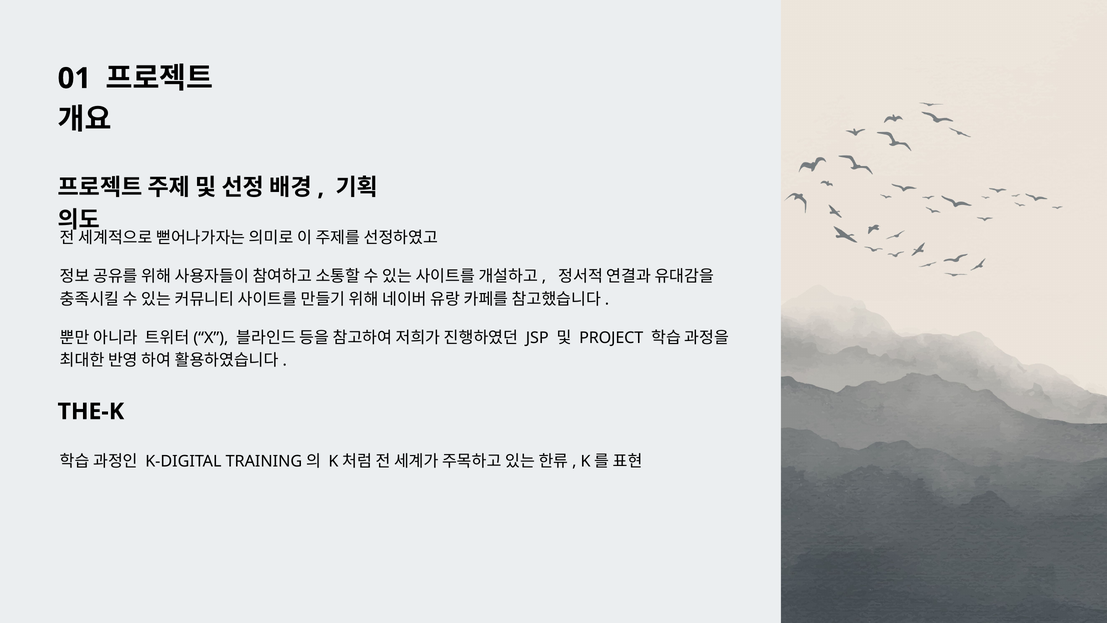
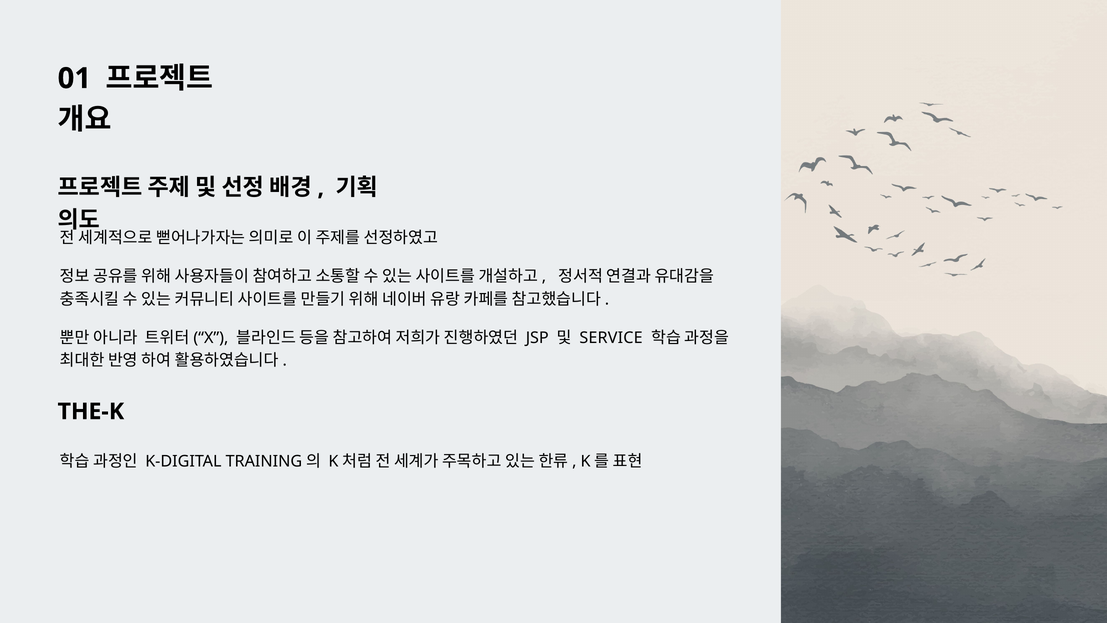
PROJECT: PROJECT -> SERVICE (611, 338)
